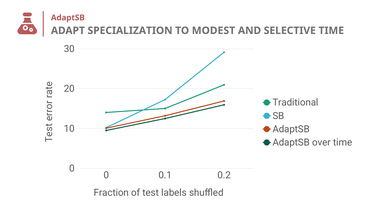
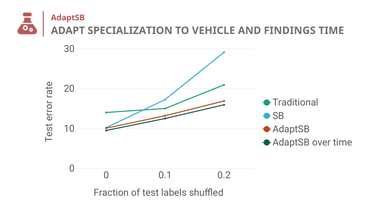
MODEST: MODEST -> VEHICLE (214, 31)
SELECTIVE: SELECTIVE -> FINDINGS (290, 31)
